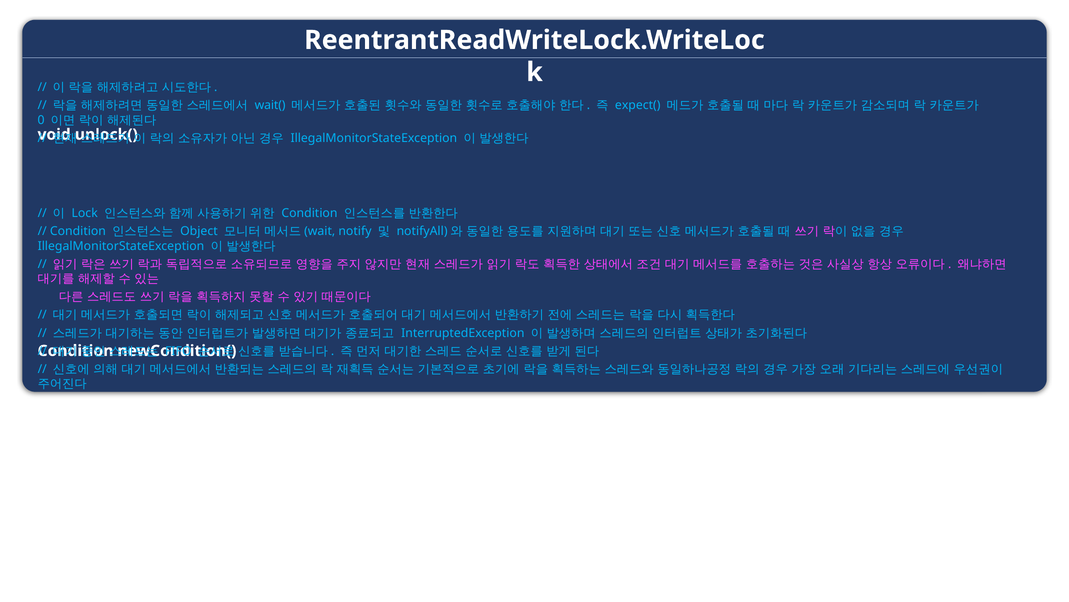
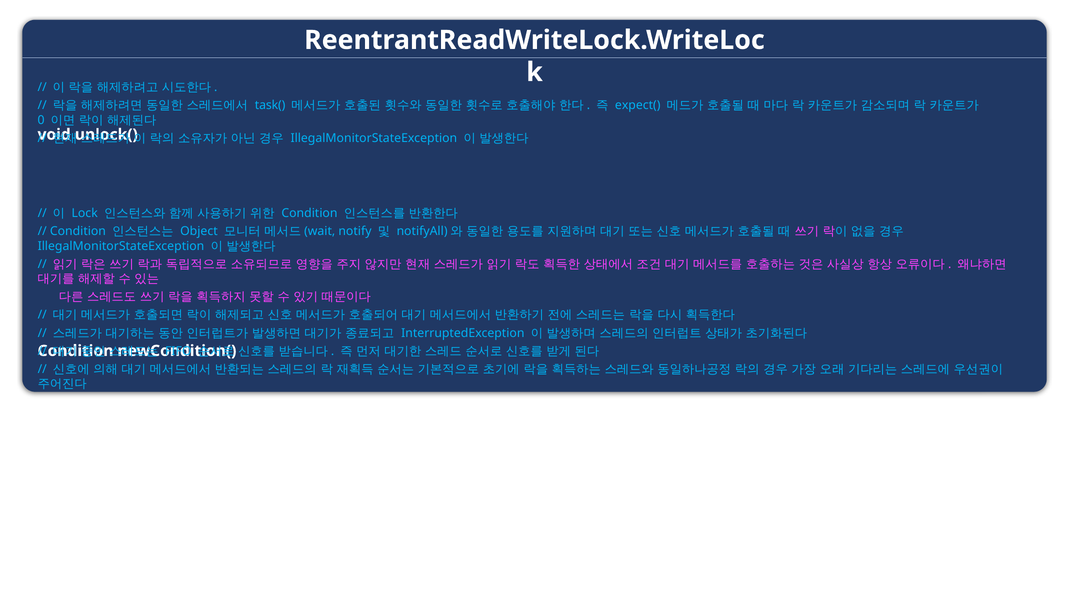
wait(: wait( -> task( (270, 105)
